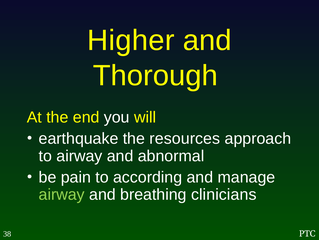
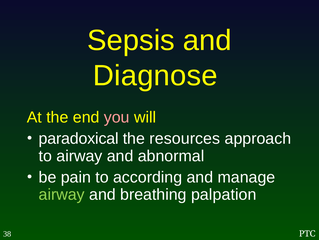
Higher: Higher -> Sepsis (131, 40)
Thorough: Thorough -> Diagnose (155, 75)
you colour: white -> pink (117, 117)
earthquake: earthquake -> paradoxical (79, 138)
clinicians: clinicians -> palpation (224, 194)
